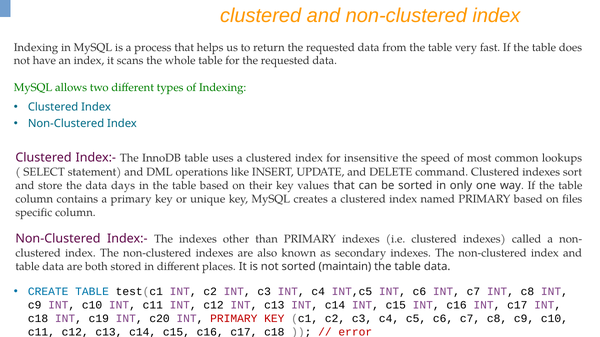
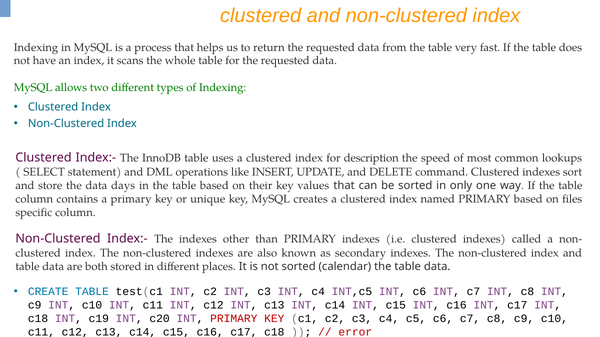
insensitive: insensitive -> description (371, 158)
maintain: maintain -> calendar (345, 267)
